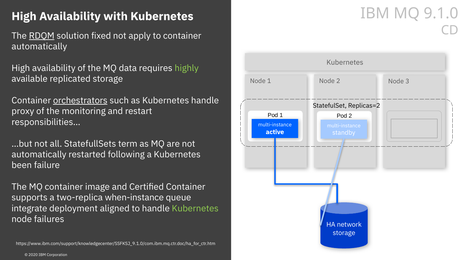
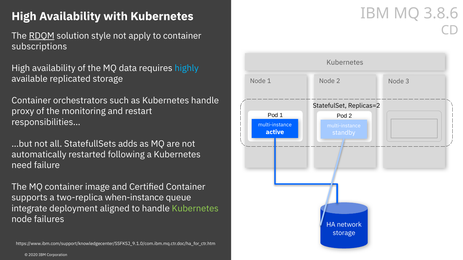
9.1.0: 9.1.0 -> 3.8.6 (441, 14)
fixed: fixed -> style (101, 36)
automatically: automatically -> subscriptions (39, 47)
highly colour: light green -> light blue (187, 68)
orchestrators underline: present -> none (80, 101)
term: term -> adds (128, 144)
been: been -> need (22, 166)
